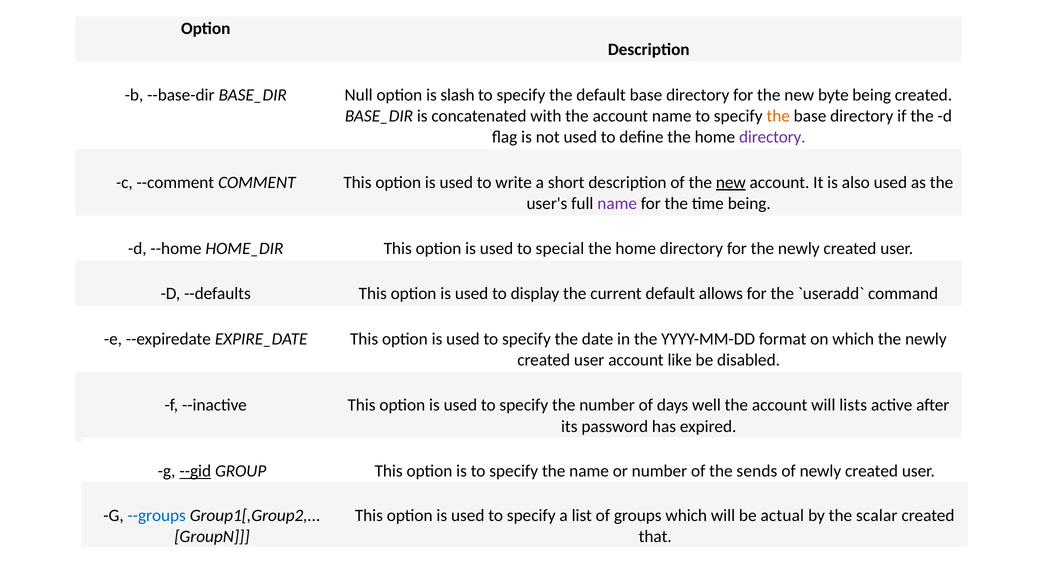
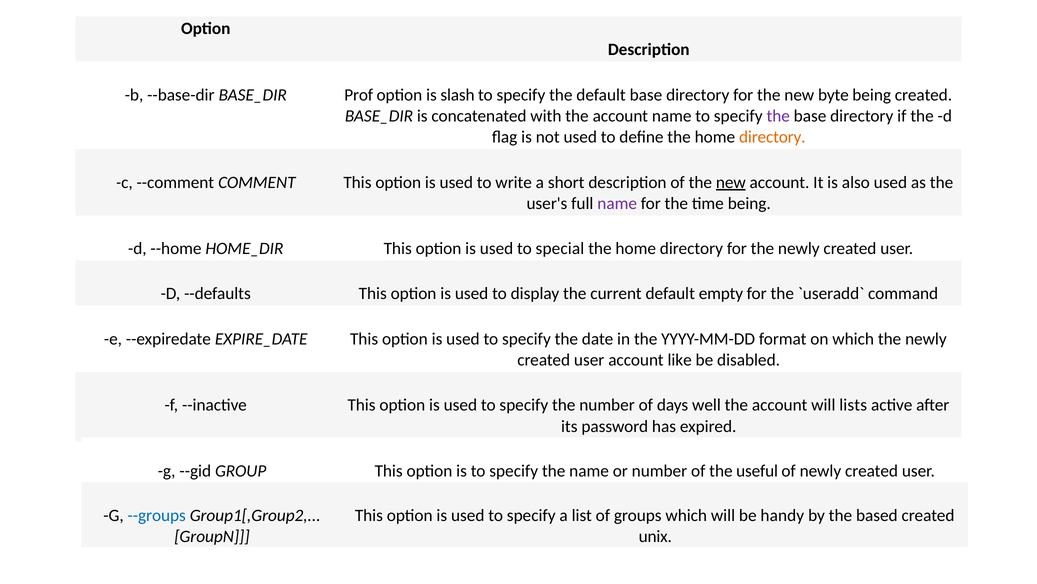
Null: Null -> Prof (359, 95)
the colour: orange -> purple (778, 116)
directory colour: purple -> orange (772, 137)
allows: allows -> empty (721, 293)
--gid underline: present -> none (195, 470)
sends: sends -> useful (757, 470)
actual: actual -> handy (782, 515)
scalar: scalar -> based (877, 515)
that: that -> unix (655, 536)
